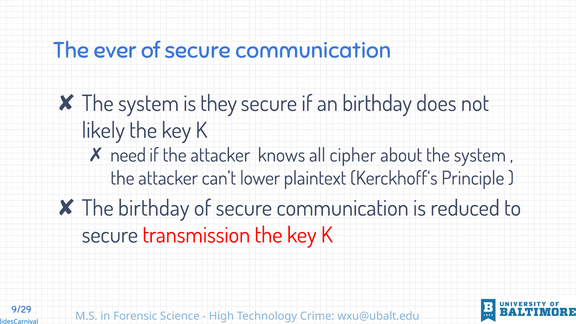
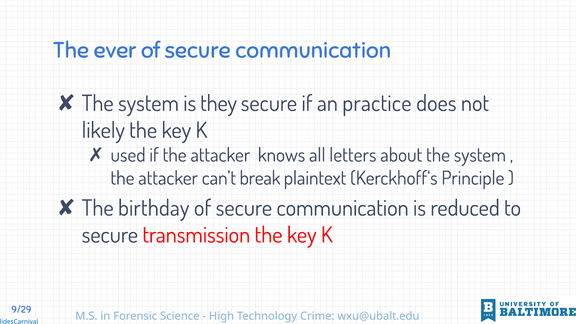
an birthday: birthday -> practice (377, 104)
need: need -> used (128, 155)
cipher: cipher -> letters (353, 155)
lower: lower -> break (260, 178)
